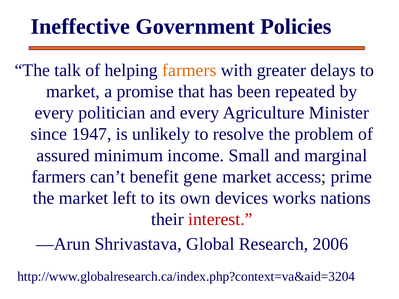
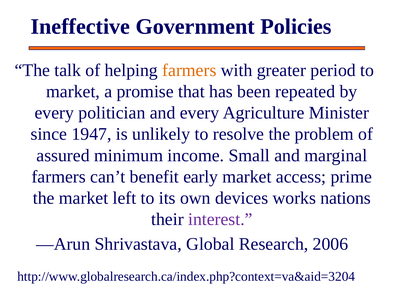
delays: delays -> period (333, 70)
gene: gene -> early (201, 177)
interest colour: red -> purple (220, 219)
